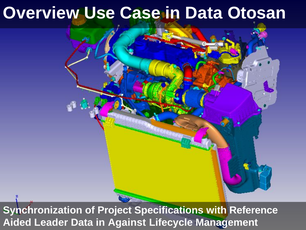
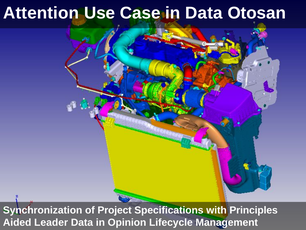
Overview: Overview -> Attention (41, 13)
Reference: Reference -> Principles (254, 210)
Against: Against -> Opinion (127, 222)
